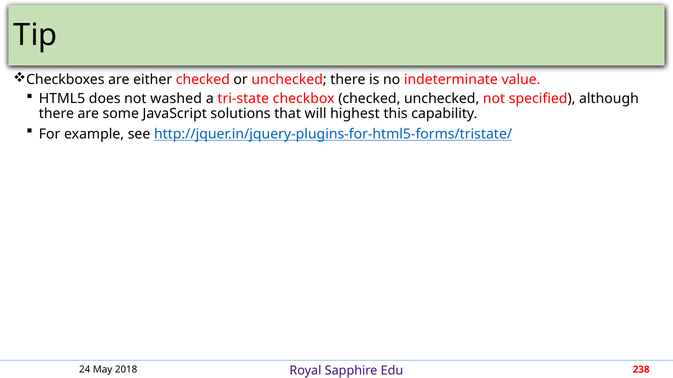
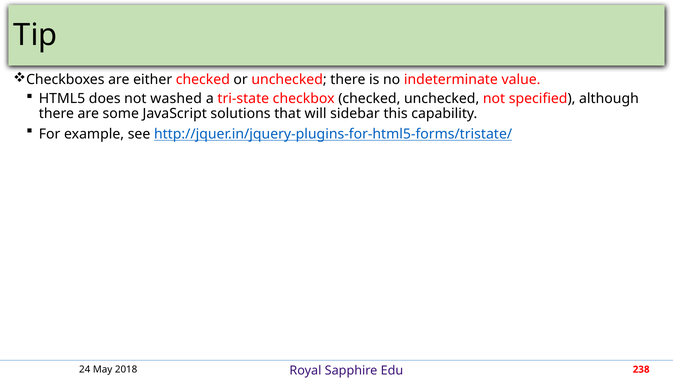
highest: highest -> sidebar (355, 114)
